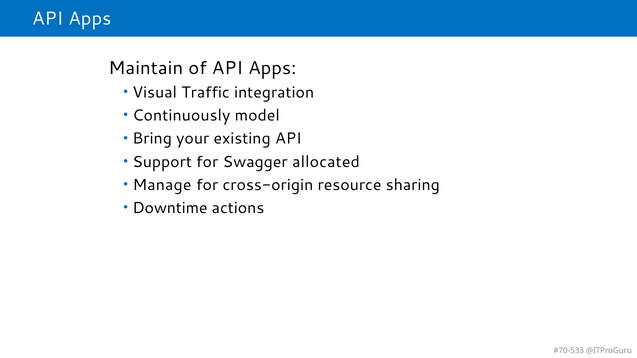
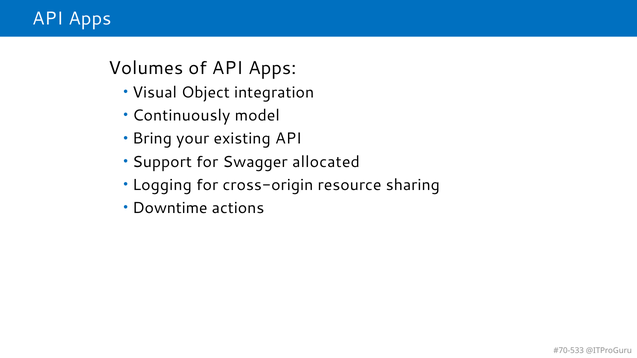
Maintain: Maintain -> Volumes (146, 68)
Traffic: Traffic -> Object (206, 93)
Manage: Manage -> Logging (162, 185)
